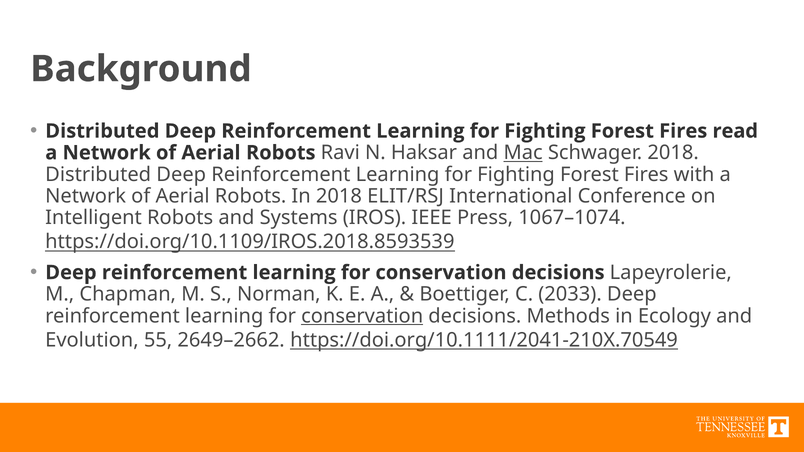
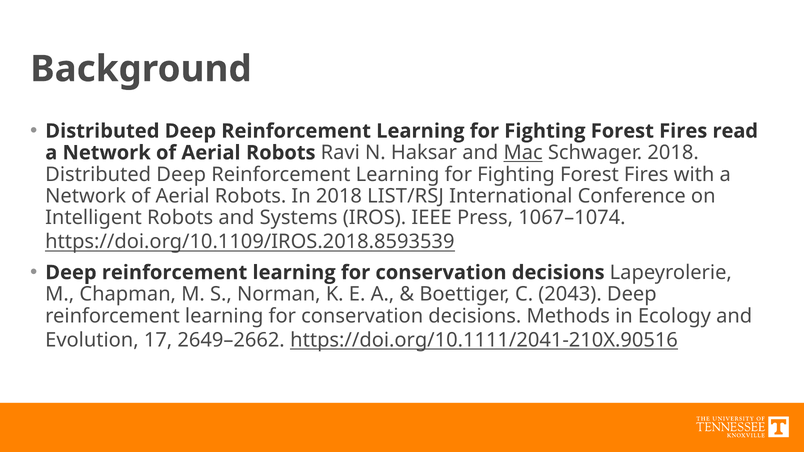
ELIT/RSJ: ELIT/RSJ -> LIST/RSJ (406, 196)
2033: 2033 -> 2043 (570, 294)
conservation underline: present -> none (362, 316)
55: 55 -> 17 (158, 340)
https://doi.org/10.1111/2041-210X.70549: https://doi.org/10.1111/2041-210X.70549 -> https://doi.org/10.1111/2041-210X.90516 (484, 340)
